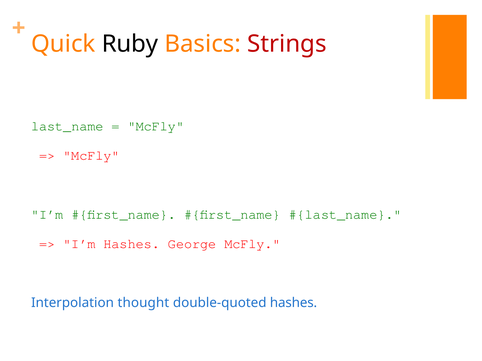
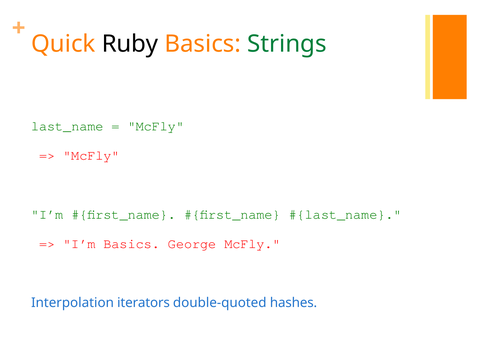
Strings colour: red -> green (287, 44)
I’m Hashes: Hashes -> Basics (132, 244)
thought: thought -> iterators (144, 303)
